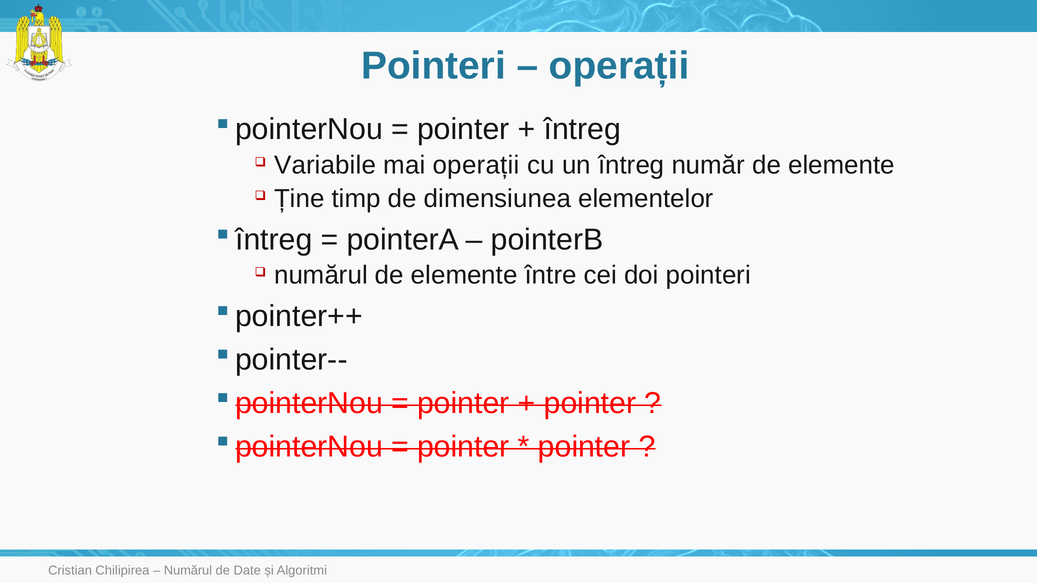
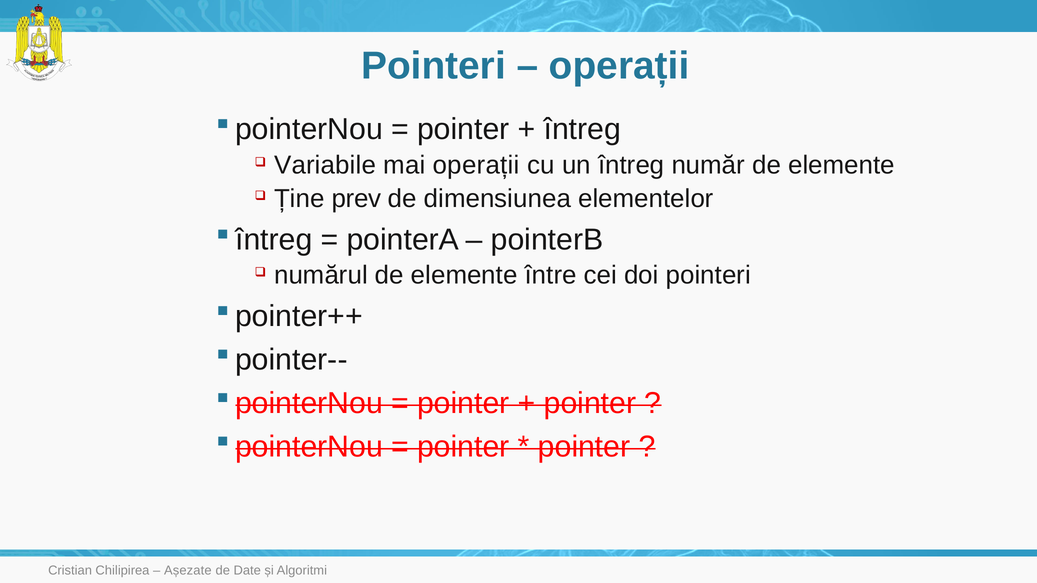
timp: timp -> prev (356, 199)
Numărul: Numărul -> Așezate (188, 571)
